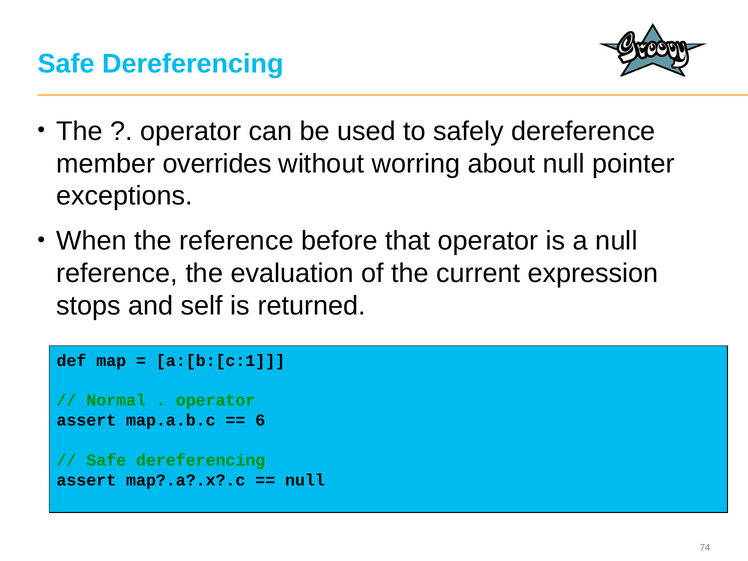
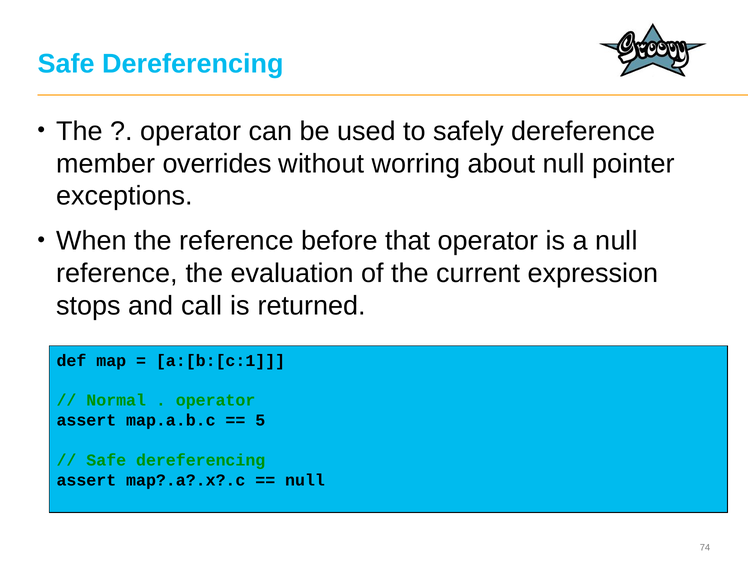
self: self -> call (202, 306)
6: 6 -> 5 (260, 420)
